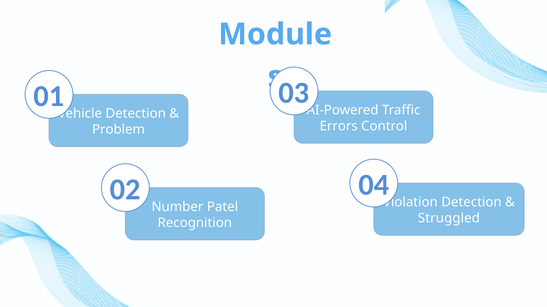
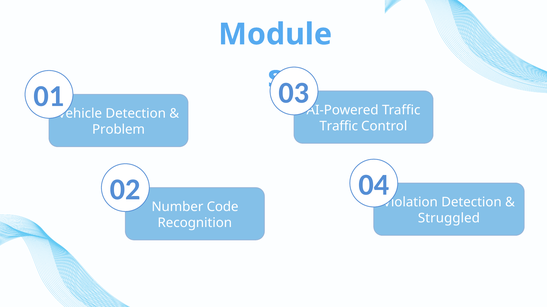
Errors: Errors -> Traffic (339, 126)
Patel: Patel -> Code (223, 207)
